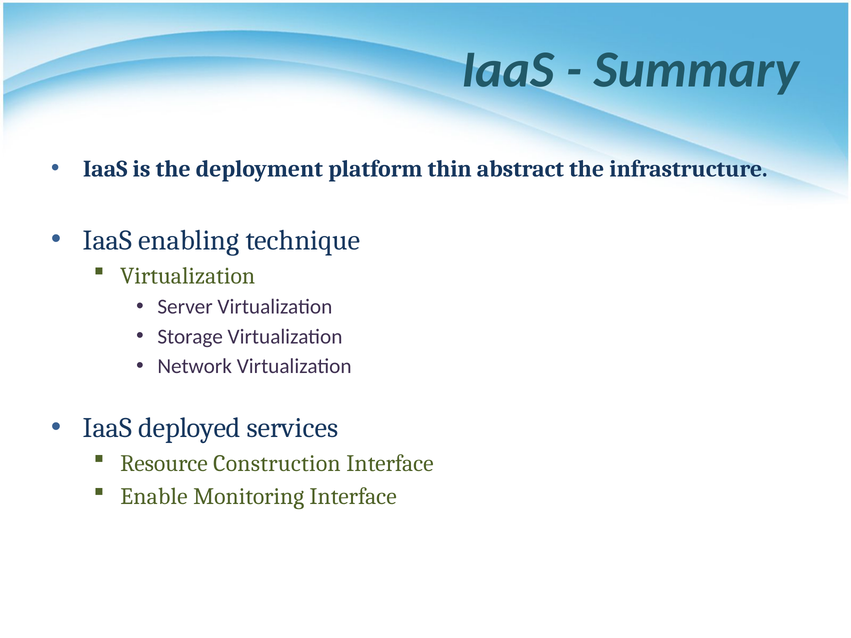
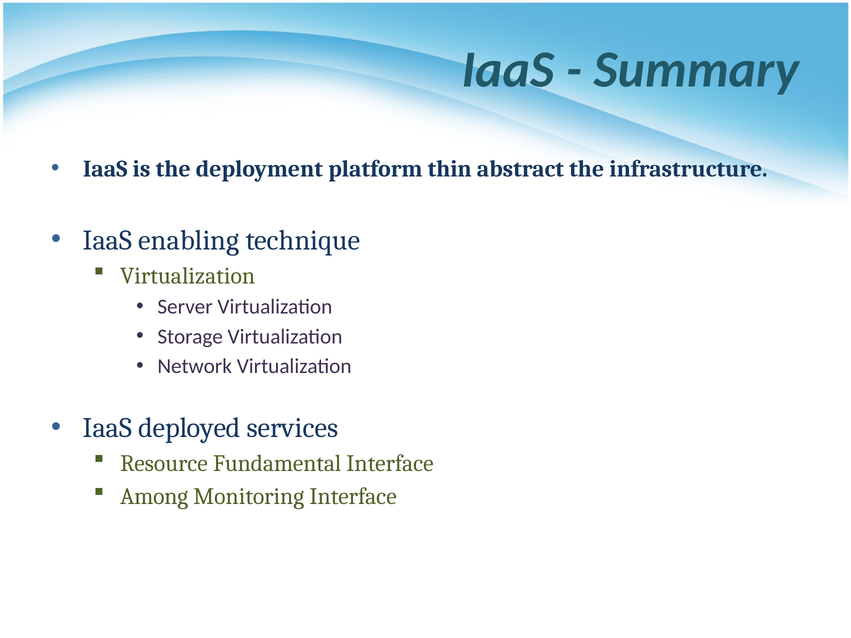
Construction: Construction -> Fundamental (277, 464)
Enable: Enable -> Among (154, 497)
